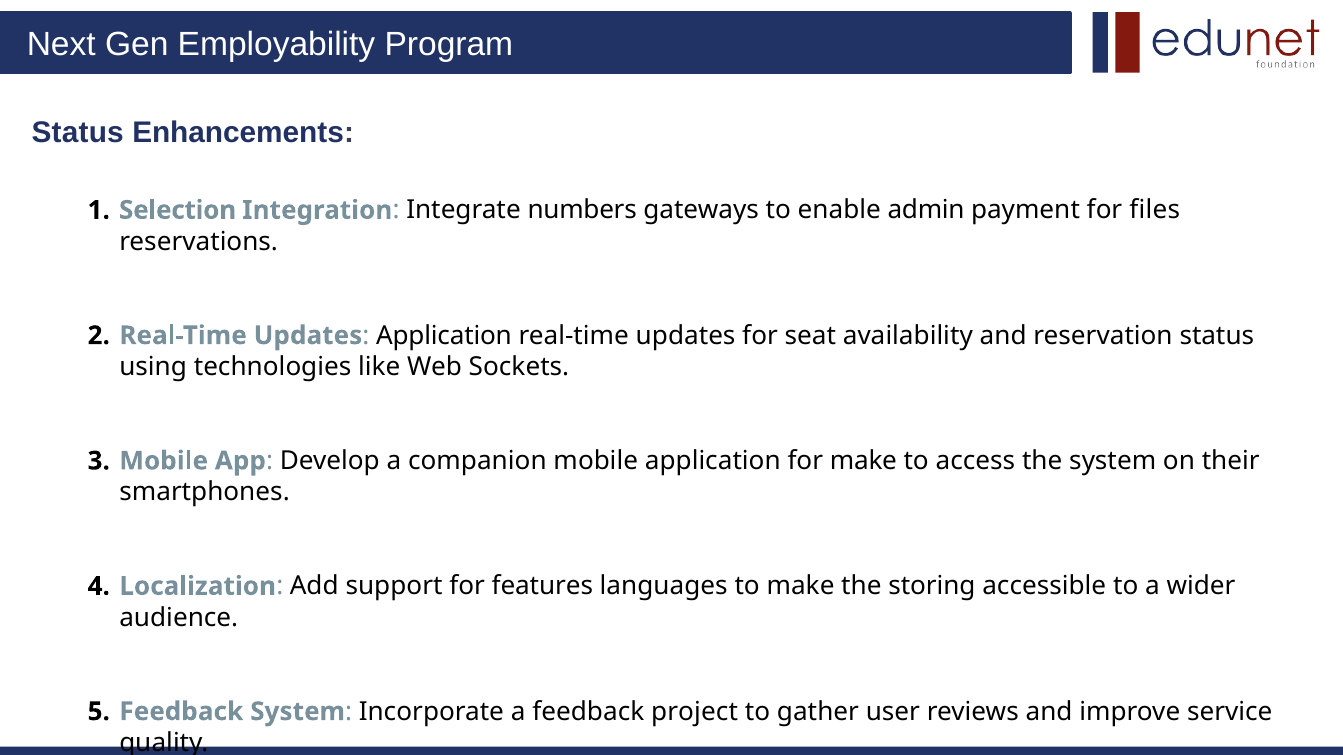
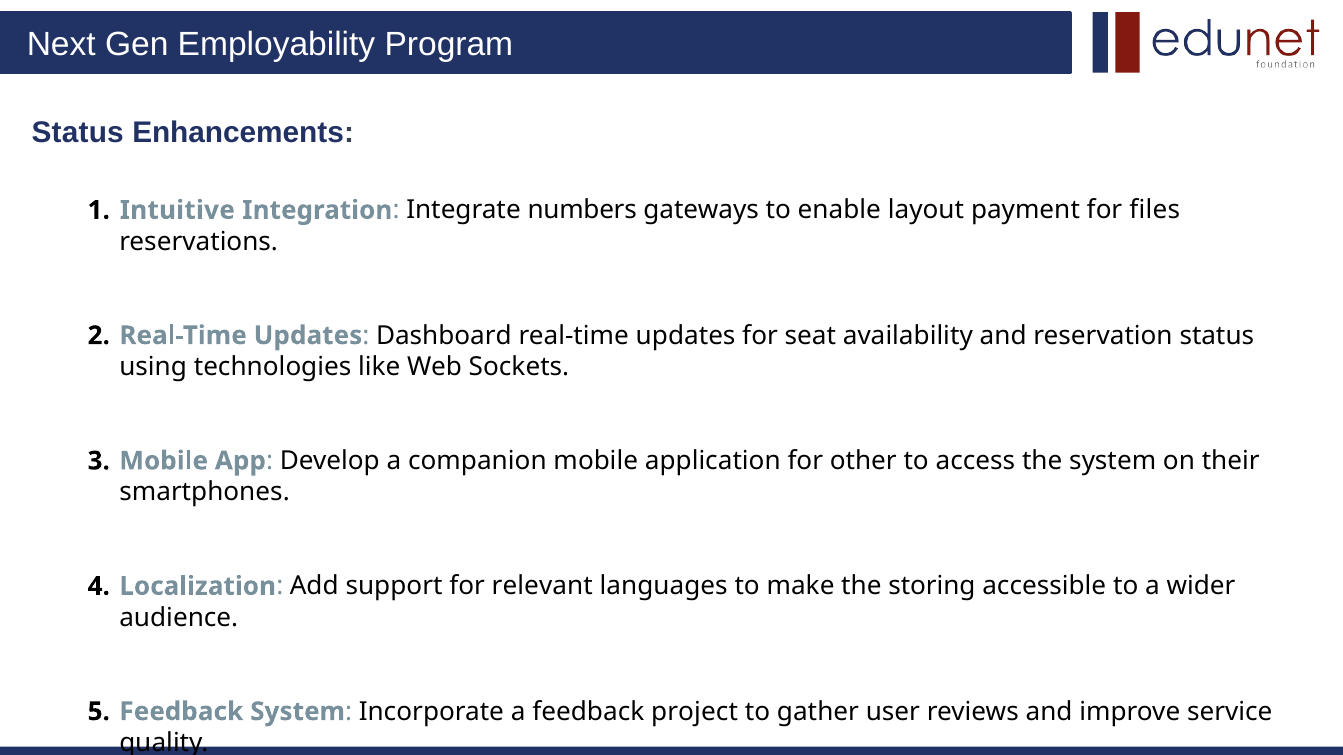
Selection: Selection -> Intuitive (177, 210)
admin: admin -> layout (926, 210)
Updates Application: Application -> Dashboard (444, 336)
for make: make -> other (863, 461)
features: features -> relevant (542, 587)
